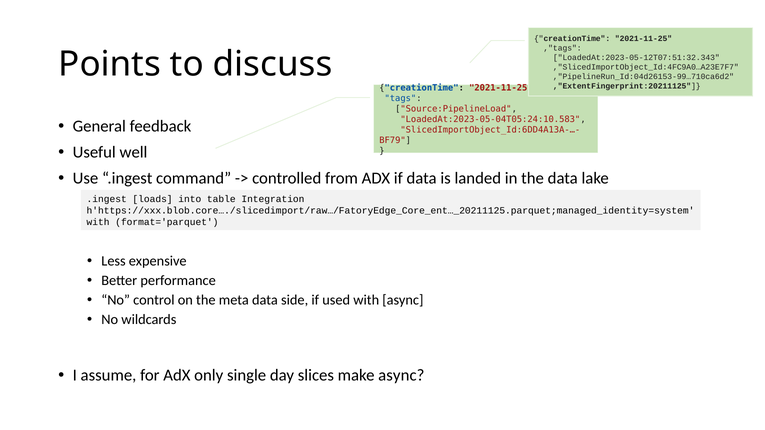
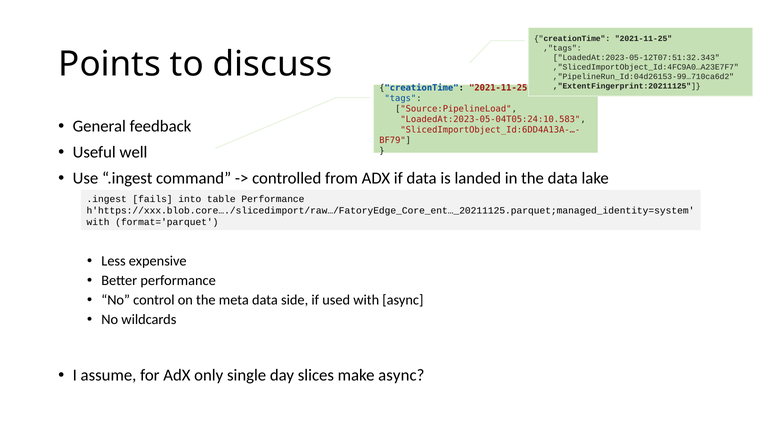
loads: loads -> fails (153, 199)
table Integration: Integration -> Performance (273, 199)
